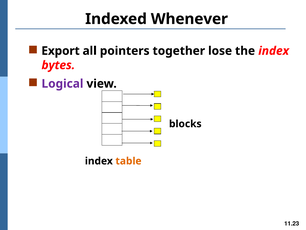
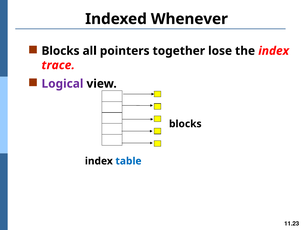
Export: Export -> Blocks (61, 51)
bytes: bytes -> trace (58, 65)
table colour: orange -> blue (128, 161)
